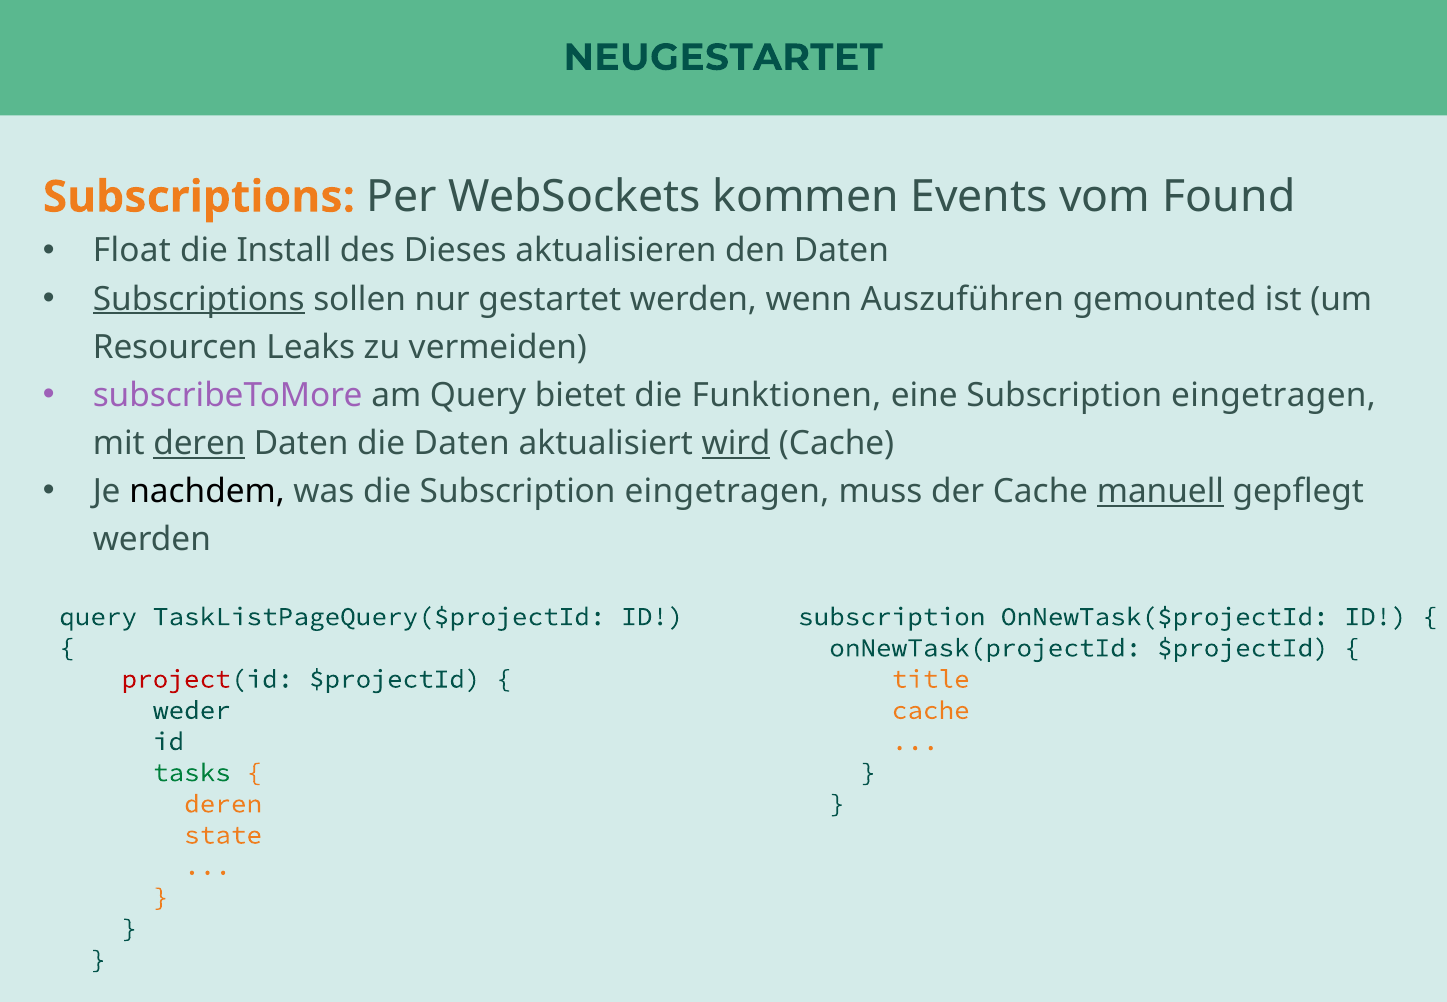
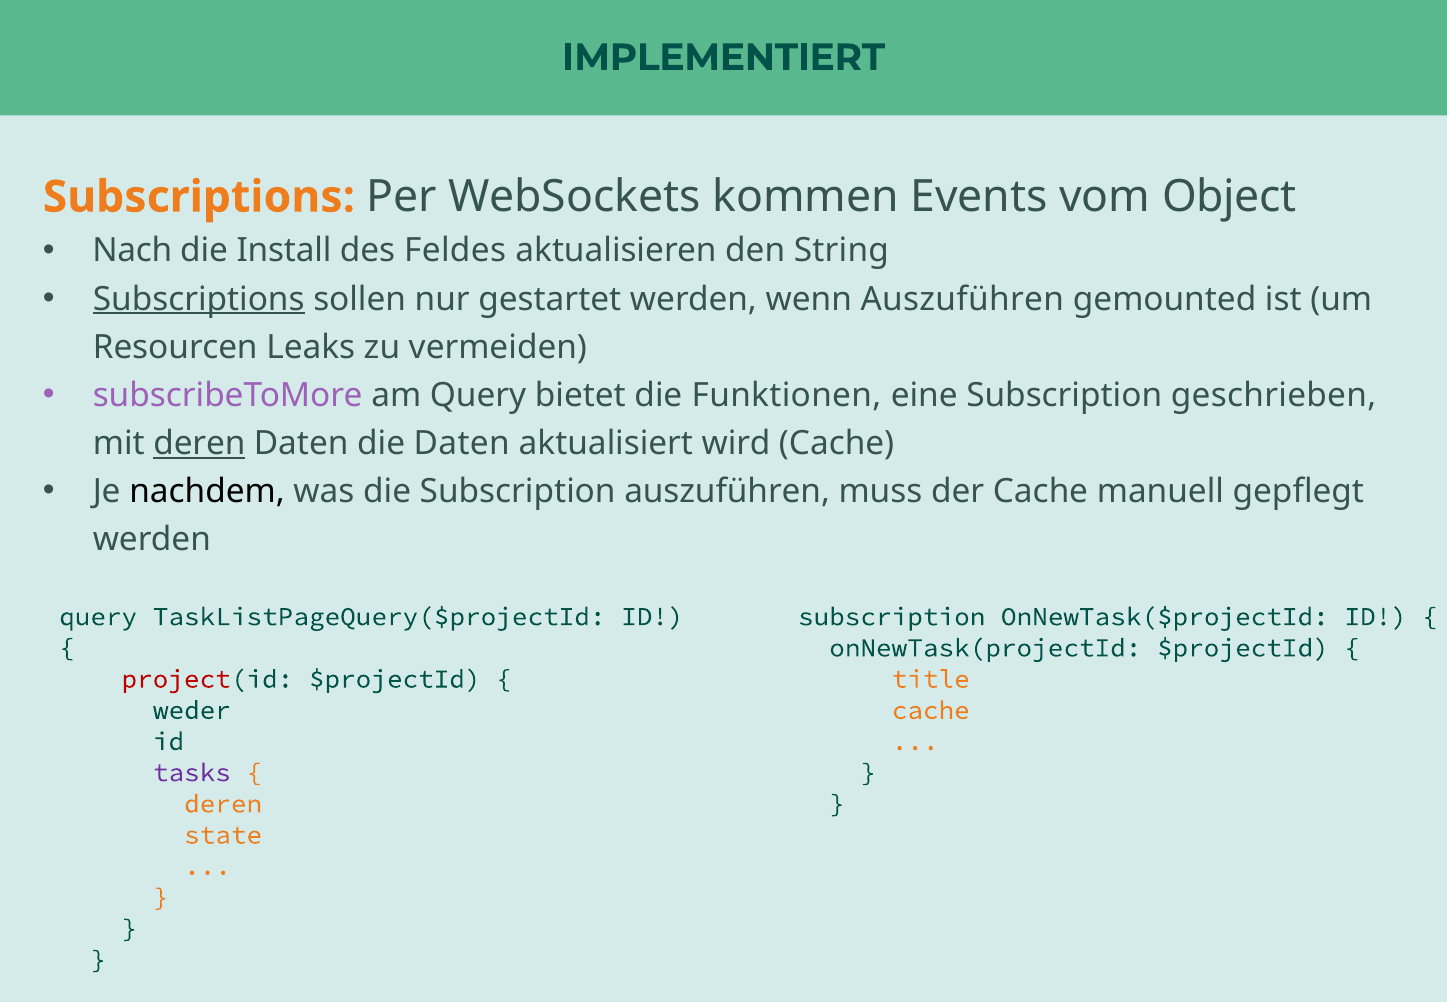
NEUGESTARTET: NEUGESTARTET -> IMPLEMENTIERT (724, 57)
Found: Found -> Object (1229, 197)
Float: Float -> Nach (132, 251)
Dieses: Dieses -> Feldes (455, 251)
den Daten: Daten -> String (841, 251)
eine Subscription eingetragen: eingetragen -> geschrieben (1274, 395)
wird underline: present -> none (736, 443)
die Subscription eingetragen: eingetragen -> auszuführen (727, 491)
manuell underline: present -> none (1160, 491)
tasks colour: green -> purple (192, 772)
